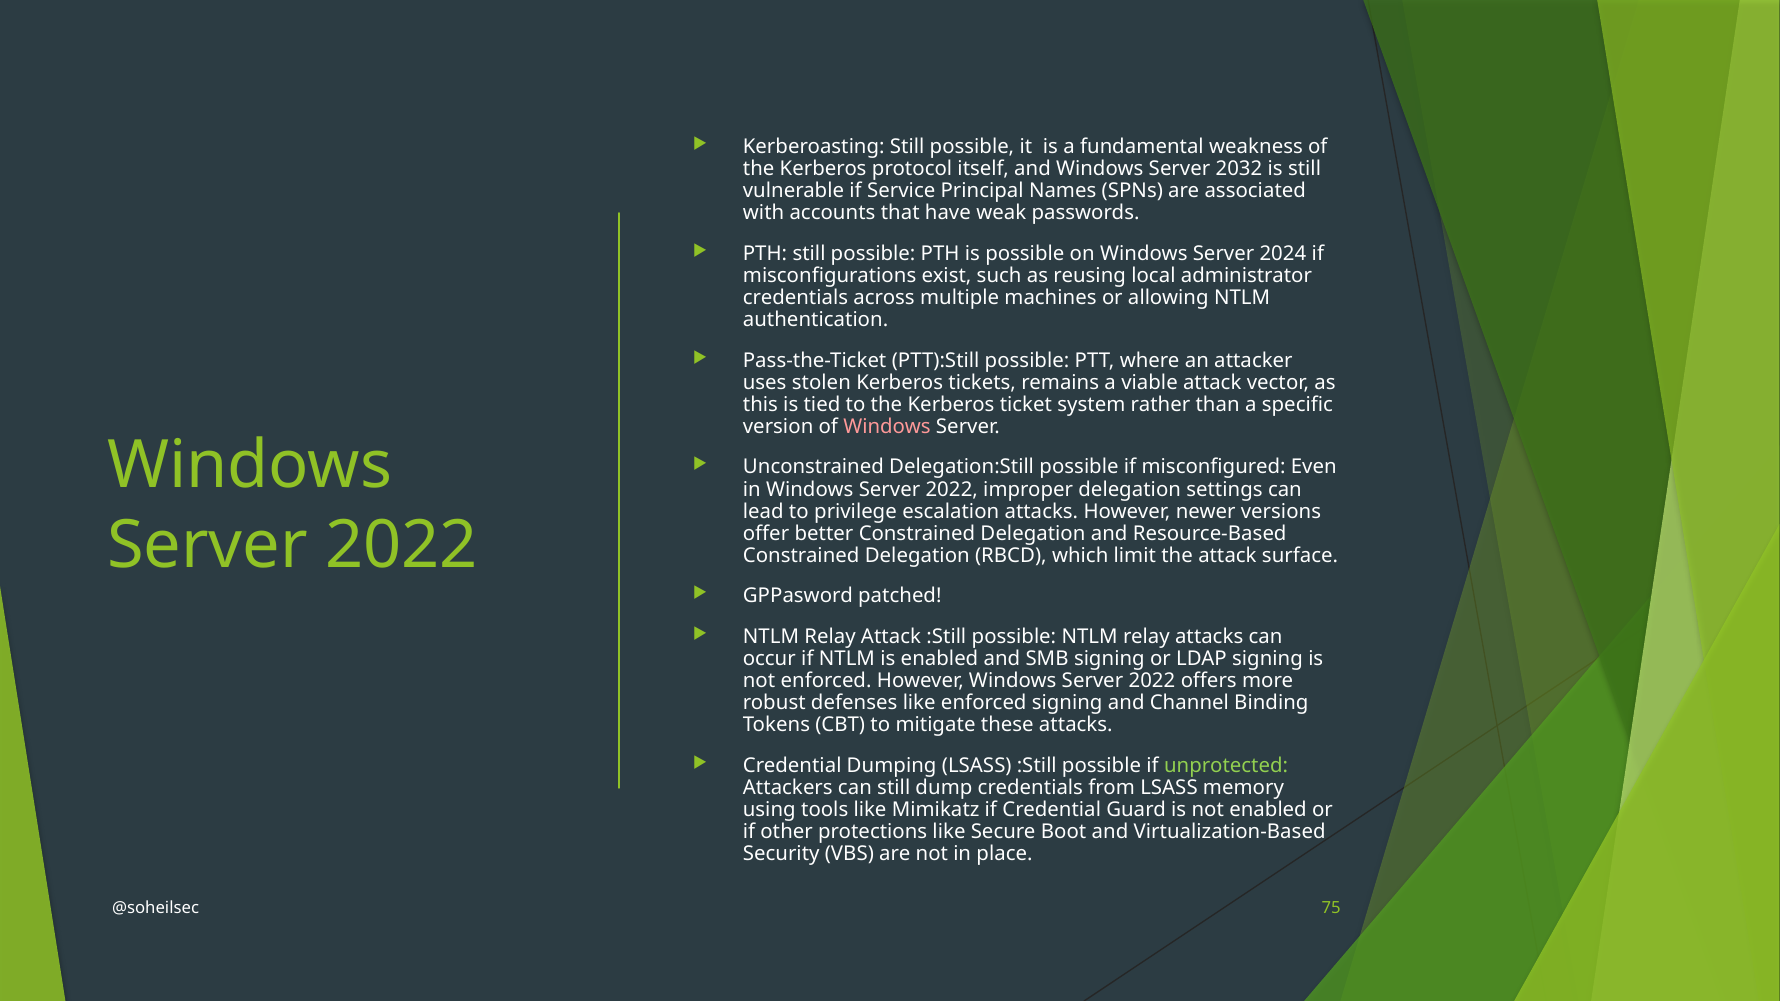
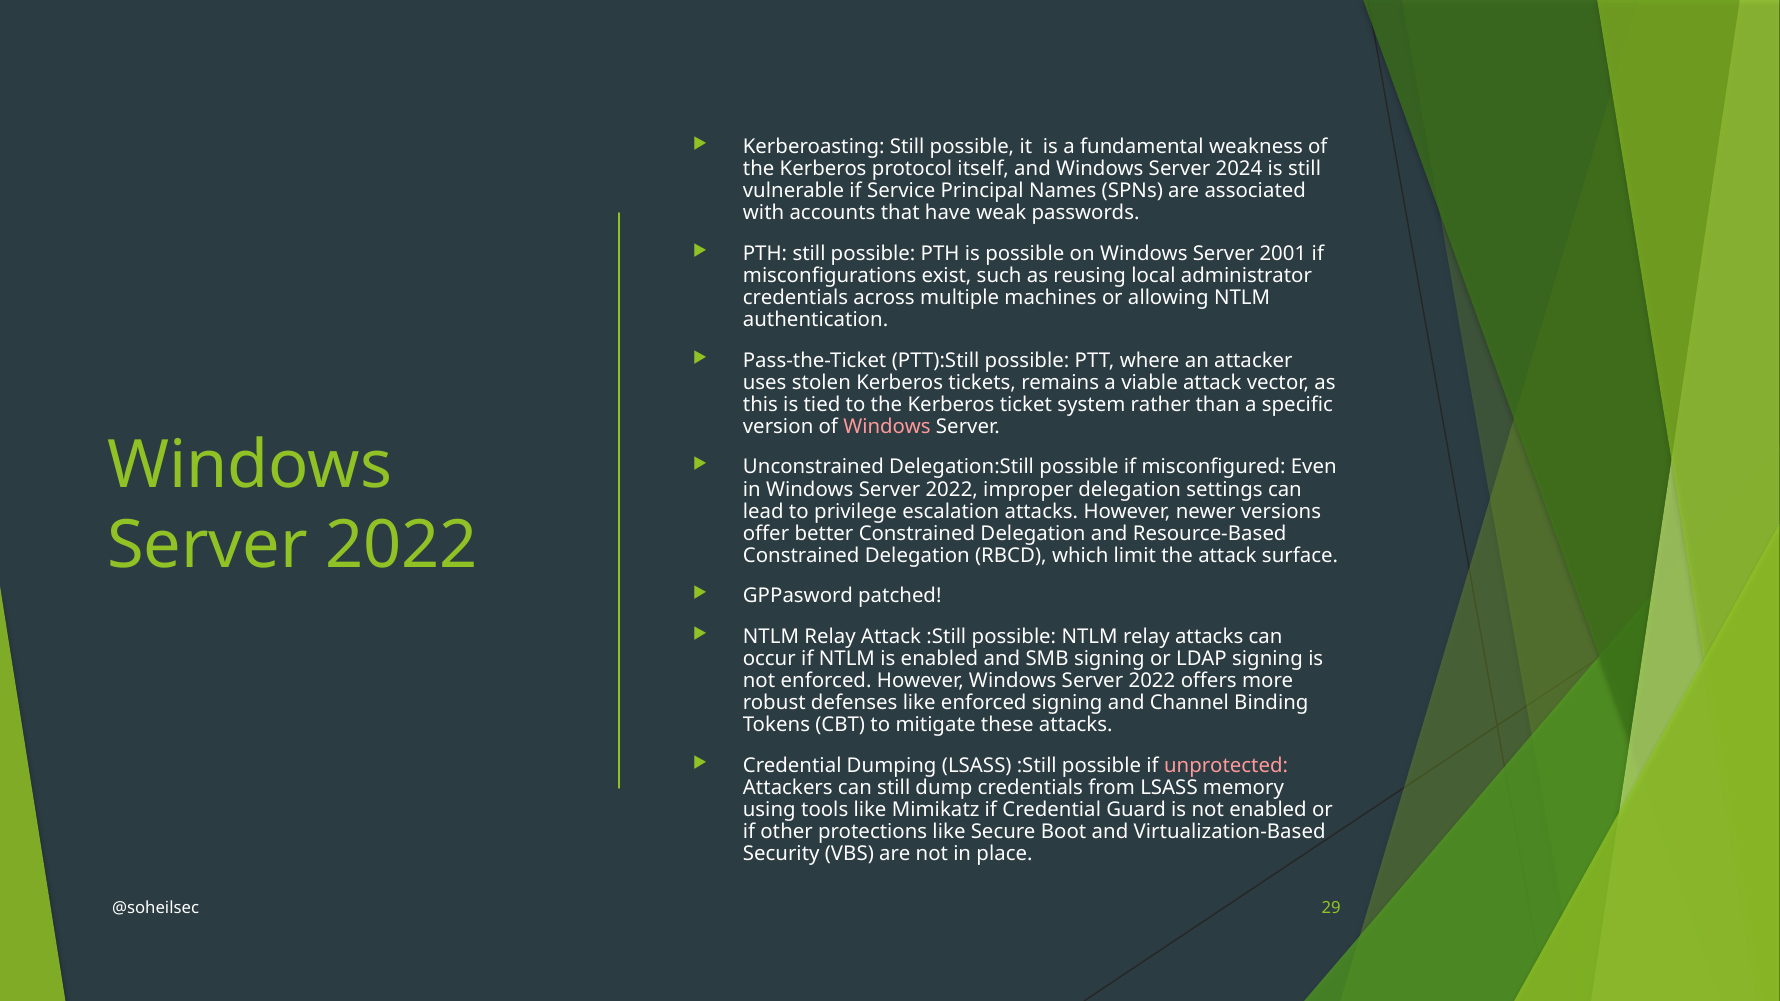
2032: 2032 -> 2024 (1239, 169)
2024: 2024 -> 2001 (1283, 254)
unprotected colour: light green -> pink (1226, 766)
75: 75 -> 29 (1331, 908)
